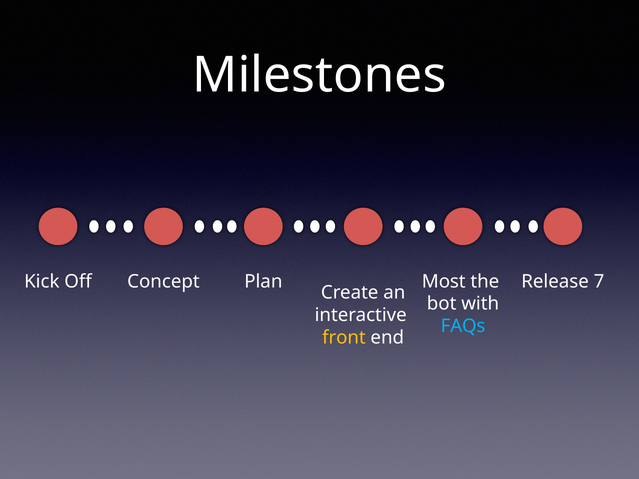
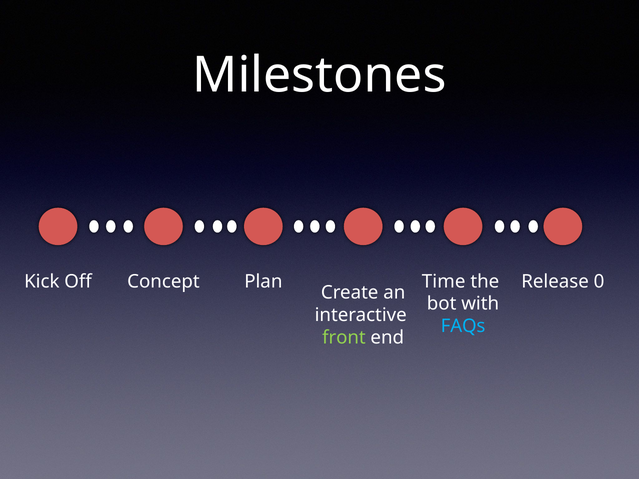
Most: Most -> Time (444, 281)
7: 7 -> 0 (599, 281)
front colour: yellow -> light green (344, 338)
